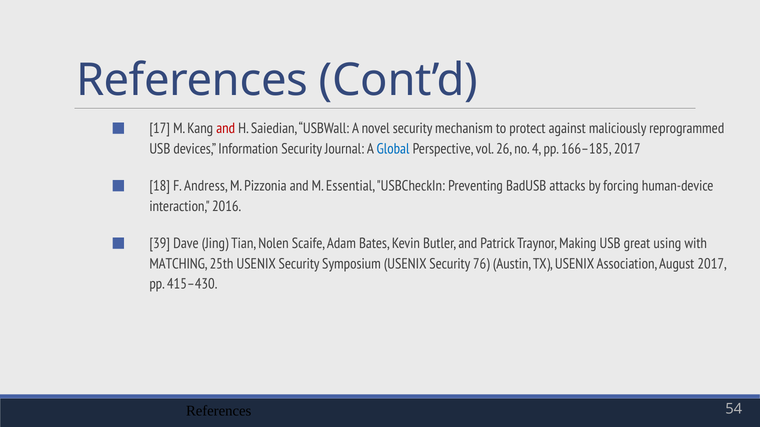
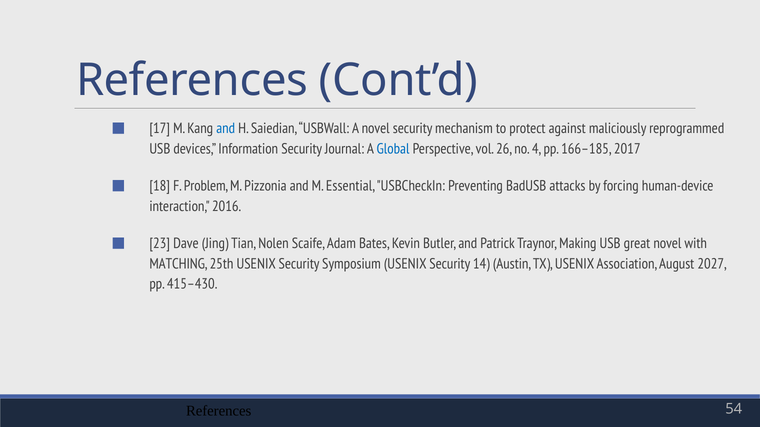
and colour: red -> blue (226, 128)
Andress: Andress -> Problem (206, 186)
39: 39 -> 23 (160, 244)
great using: using -> novel (667, 244)
76: 76 -> 14 (481, 264)
August 2017: 2017 -> 2027 (712, 264)
